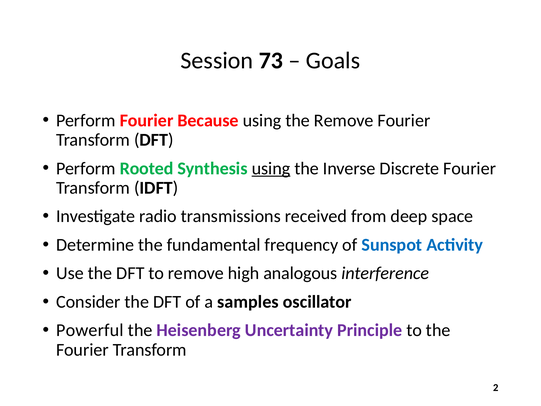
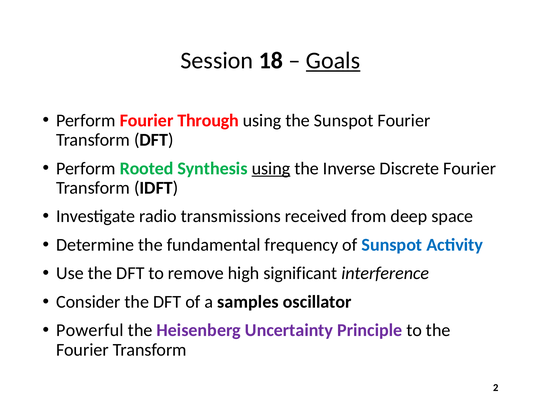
73: 73 -> 18 (271, 61)
Goals underline: none -> present (333, 61)
Because: Because -> Through (208, 120)
the Remove: Remove -> Sunspot (344, 120)
analogous: analogous -> significant (300, 273)
